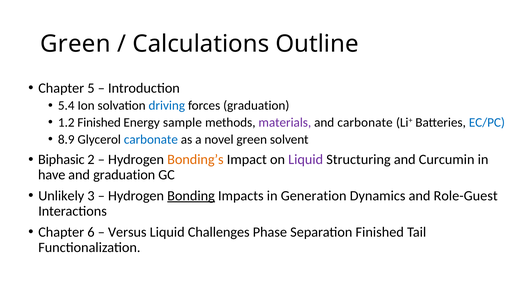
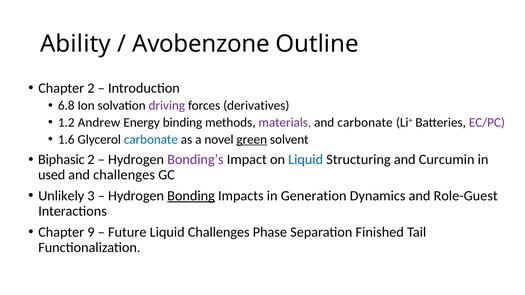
Green: Green -> Ability (75, 44)
Calculations: Calculations -> Avobenzone (201, 44)
Chapter 5: 5 -> 2 (91, 88)
5.4: 5.4 -> 6.8 (66, 106)
driving colour: blue -> purple (167, 106)
forces graduation: graduation -> derivatives (256, 106)
1.2 Finished: Finished -> Andrew (99, 123)
sample: sample -> binding (183, 123)
EC/PC colour: blue -> purple (487, 123)
8.9: 8.9 -> 1.6 (66, 140)
green underline: none -> present (252, 140)
Bonding’s colour: orange -> purple (195, 160)
Liquid colour: purple -> blue (306, 160)
have: have -> used (52, 175)
and graduation: graduation -> challenges (124, 175)
6: 6 -> 9 (91, 232)
Versus: Versus -> Future (127, 232)
